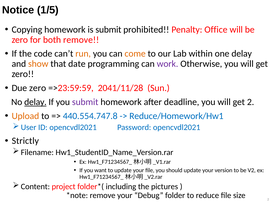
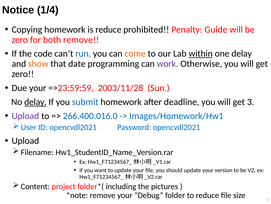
1/5: 1/5 -> 1/4 (48, 10)
is submit: submit -> reduce (108, 29)
Office: Office -> Guide (216, 29)
run colour: orange -> blue (83, 53)
within underline: none -> present (201, 53)
Due zero: zero -> your (38, 88)
2041/11/28: 2041/11/28 -> 2003/11/28 (120, 88)
submit colour: purple -> blue (85, 102)
get 2: 2 -> 3 (251, 102)
Upload colour: orange -> purple (25, 116)
440.554.747.8: 440.554.747.8 -> 266.400.016.0 (90, 116)
Reduce/Homework/Hw1: Reduce/Homework/Hw1 -> Images/Homework/Hw1 (176, 116)
Strictly: Strictly -> Upload (25, 140)
